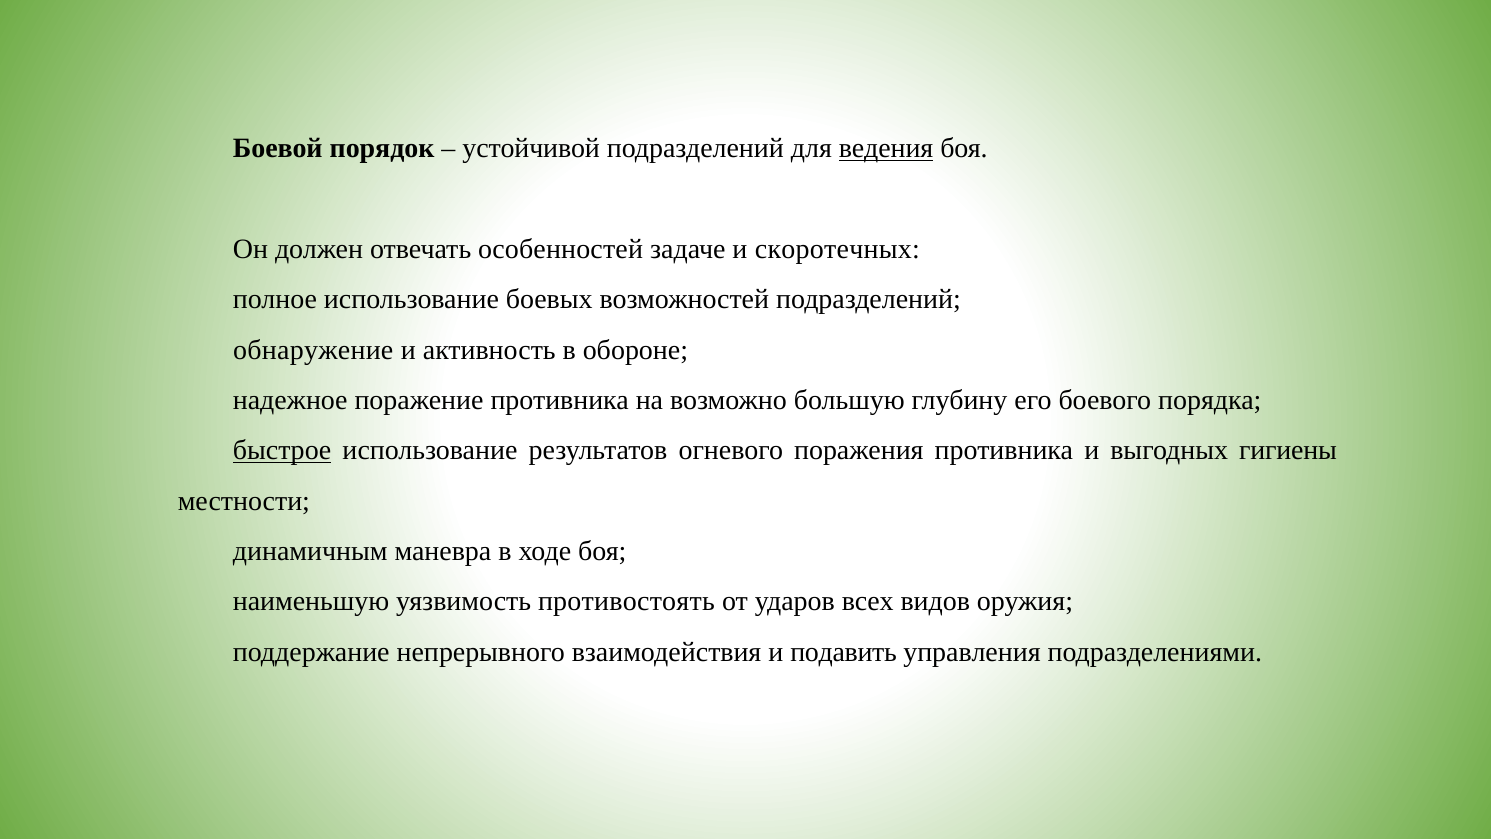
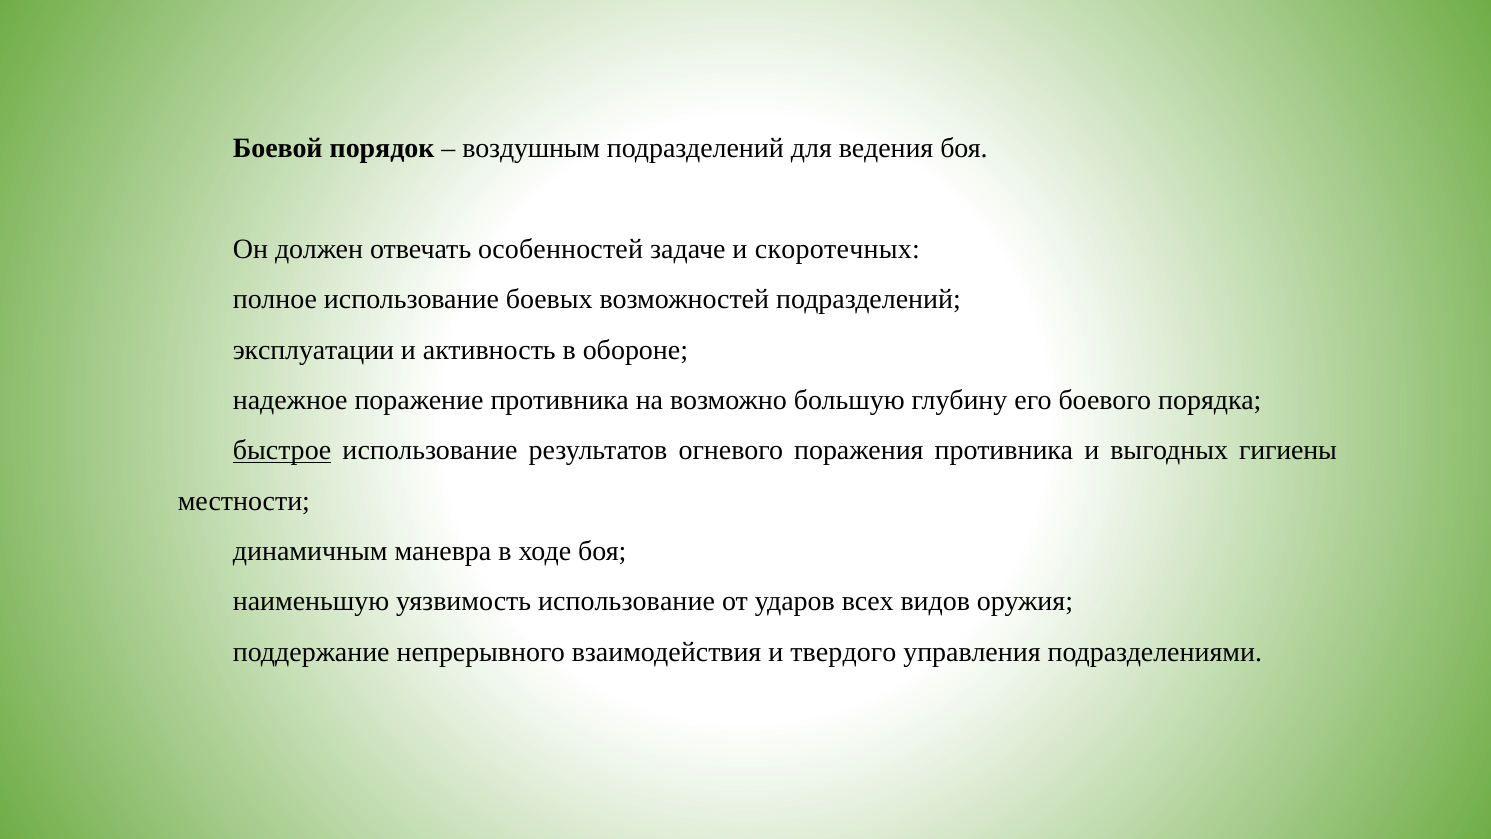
устойчивой: устойчивой -> воздушным (531, 148)
ведения underline: present -> none (886, 148)
обнаружение: обнаружение -> эксплуатации (313, 350)
уязвимость противостоять: противостоять -> использование (626, 601)
подавить: подавить -> твердого (843, 652)
